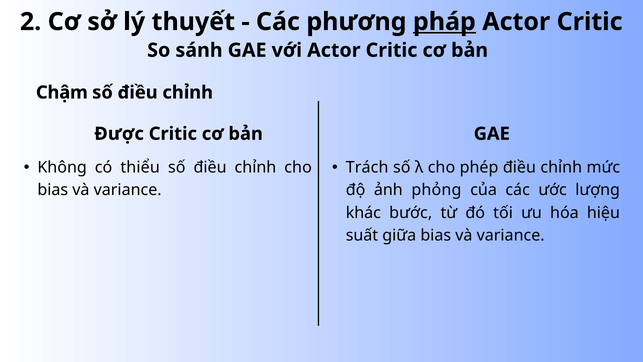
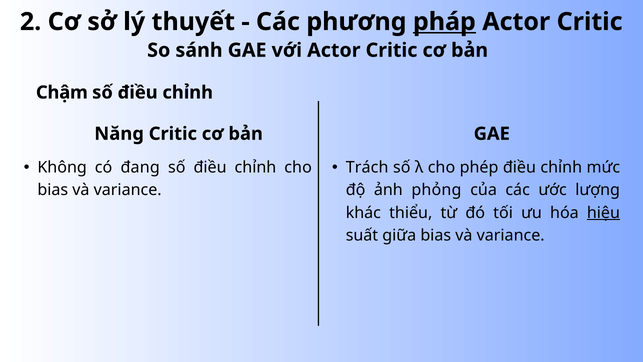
Được: Được -> Năng (119, 134)
thiểu: thiểu -> đang (140, 168)
bước: bước -> thiểu (411, 213)
hiệu underline: none -> present (603, 213)
